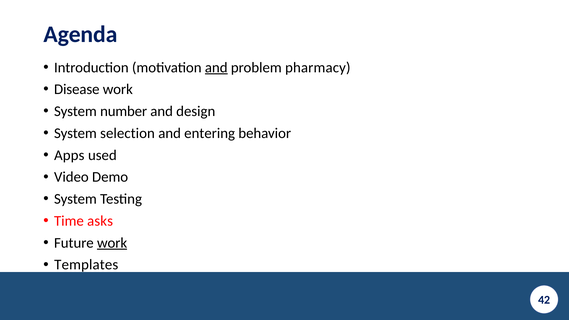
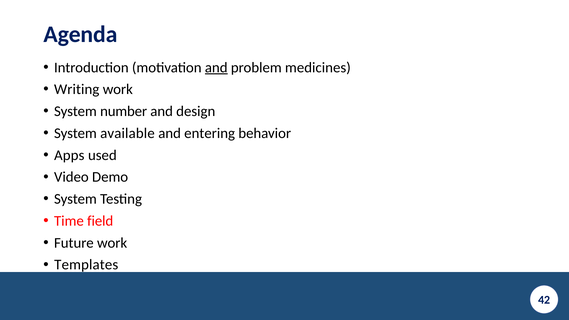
pharmacy: pharmacy -> medicines (318, 67)
Disease: Disease -> Writing (77, 89)
selection: selection -> available (127, 133)
asks: asks -> field (100, 221)
work underline: present -> none (112, 243)
